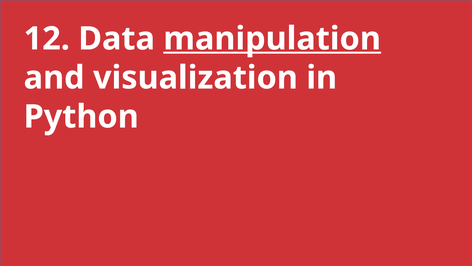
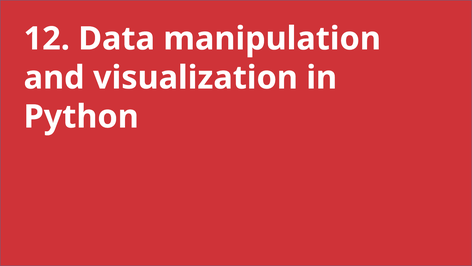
manipulation underline: present -> none (272, 39)
